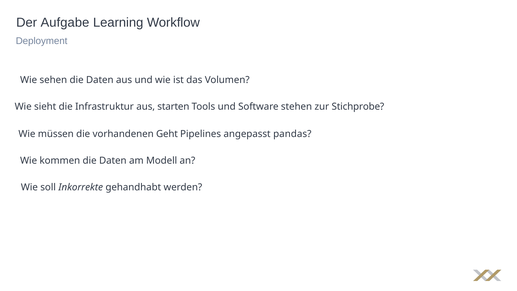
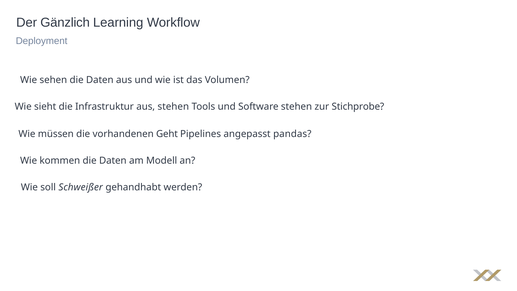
Aufgabe: Aufgabe -> Gänzlich (65, 23)
aus starten: starten -> stehen (173, 107)
Inkorrekte: Inkorrekte -> Schweißer (81, 187)
